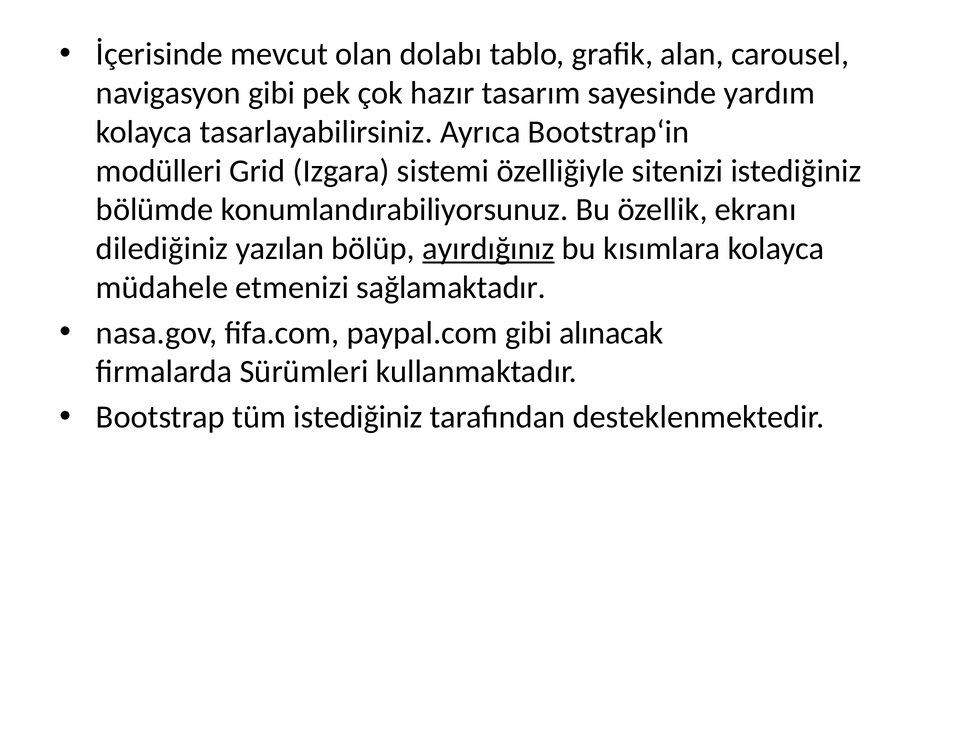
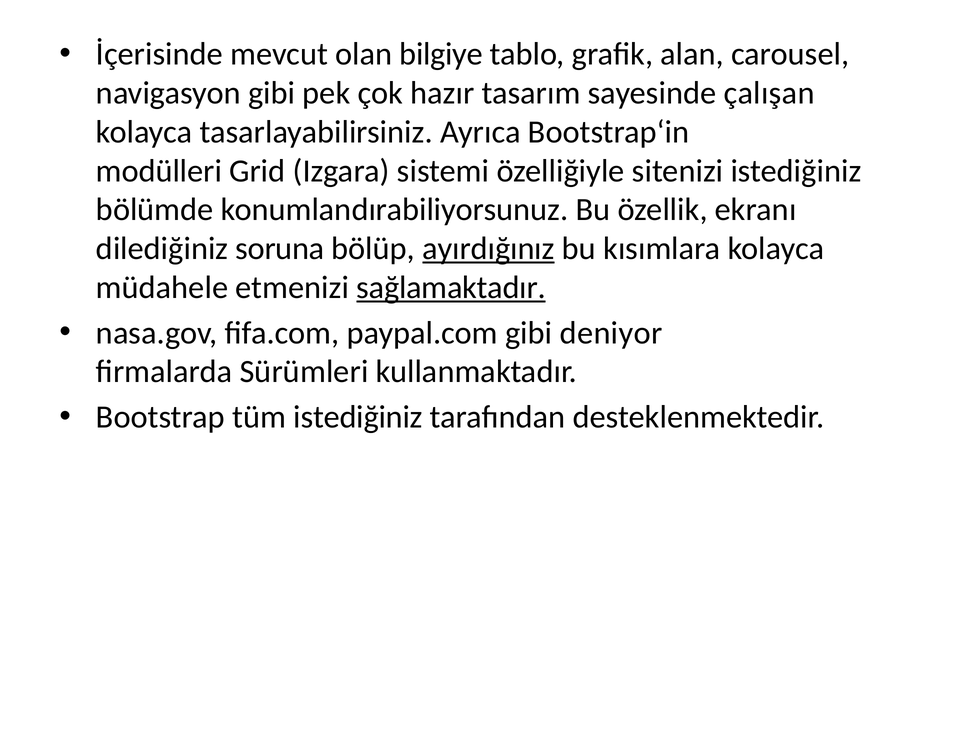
dolabı: dolabı -> bilgiye (441, 54)
yardım: yardım -> çalışan (769, 93)
yazılan: yazılan -> soruna (280, 249)
sağlamaktadır underline: none -> present (451, 288)
alınacak: alınacak -> deniyor (611, 333)
